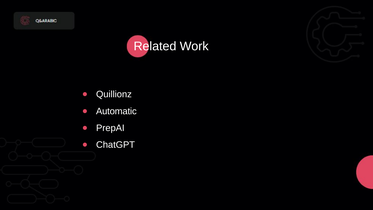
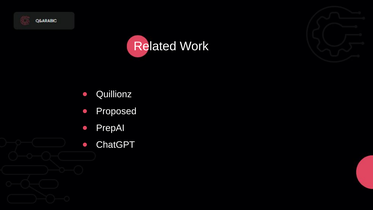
Automatic: Automatic -> Proposed (116, 111)
